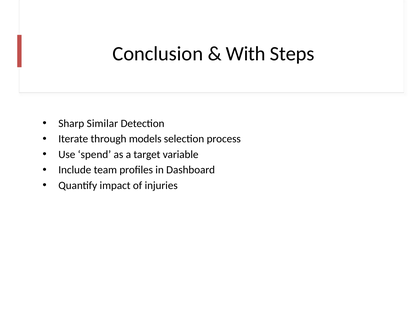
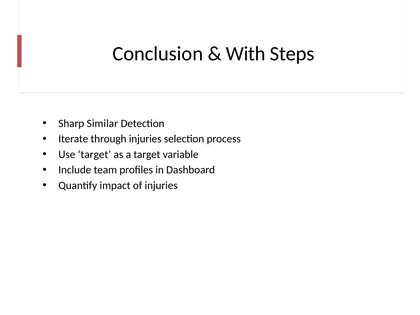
through models: models -> injuries (145, 139)
Use spend: spend -> target (94, 154)
